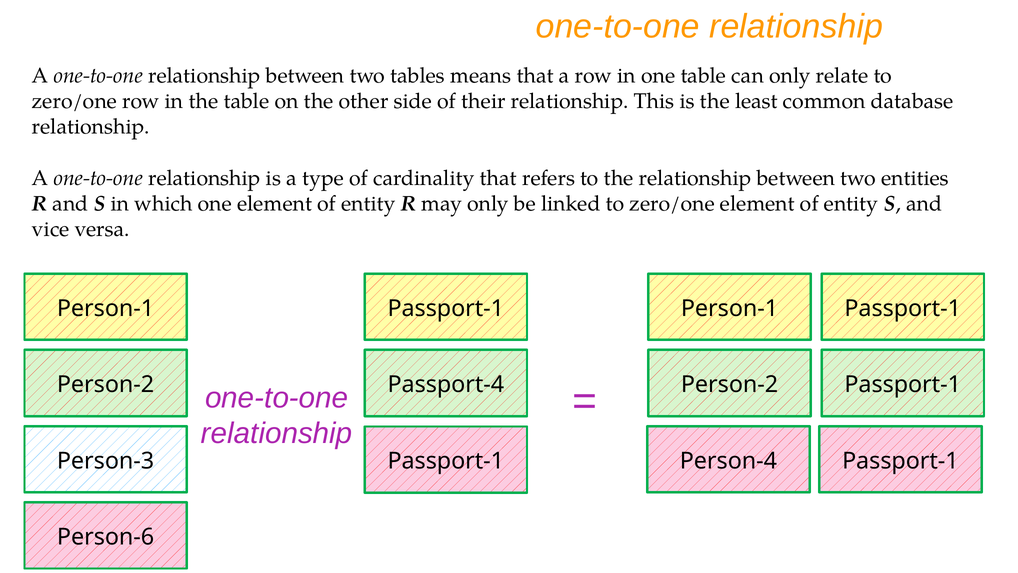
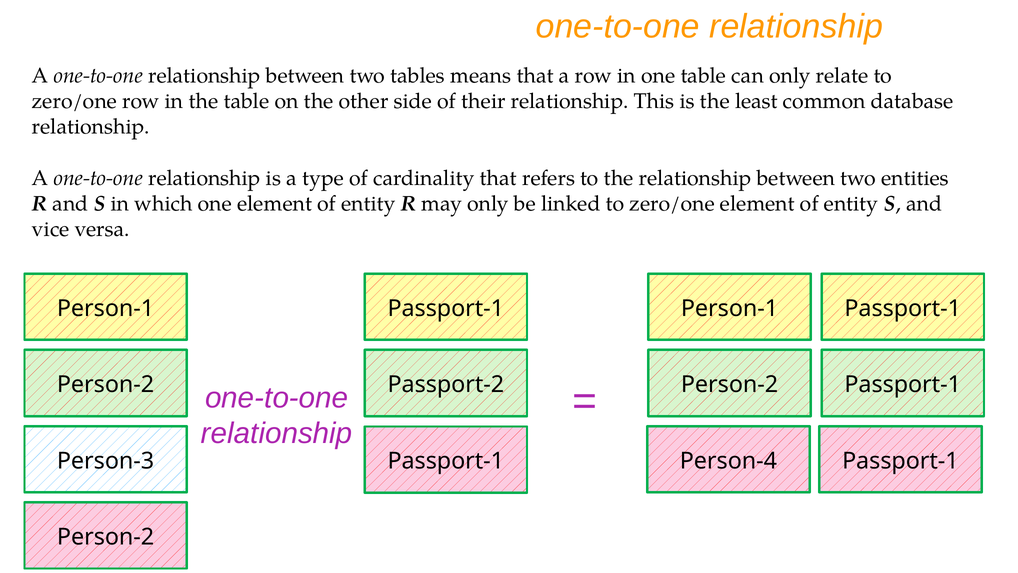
Passport-4: Passport-4 -> Passport-2 (446, 384)
Person-6: Person-6 -> Person-2 (106, 537)
